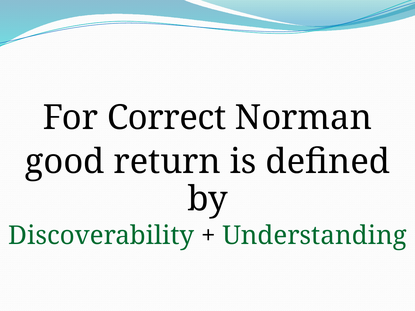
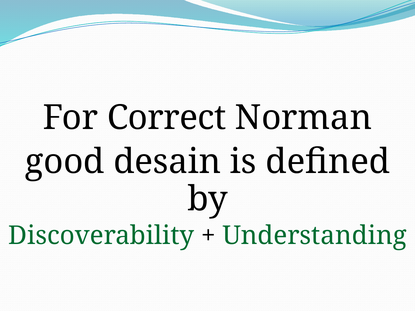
return: return -> desain (167, 162)
